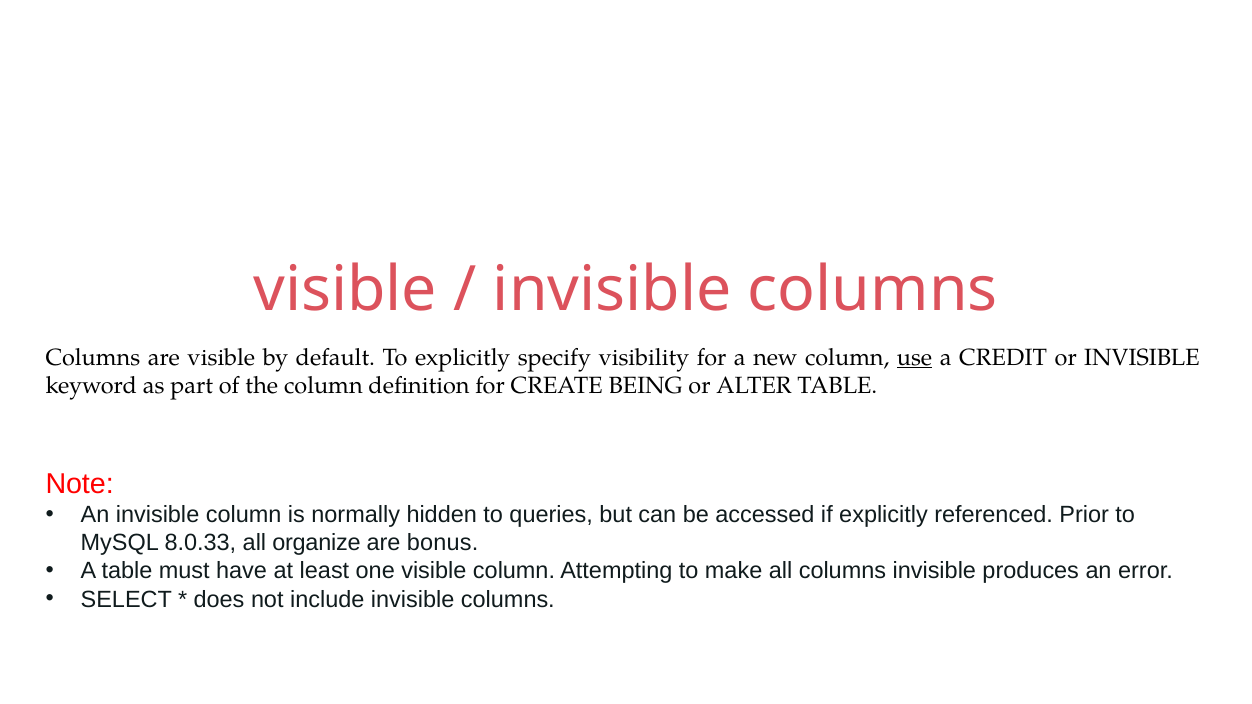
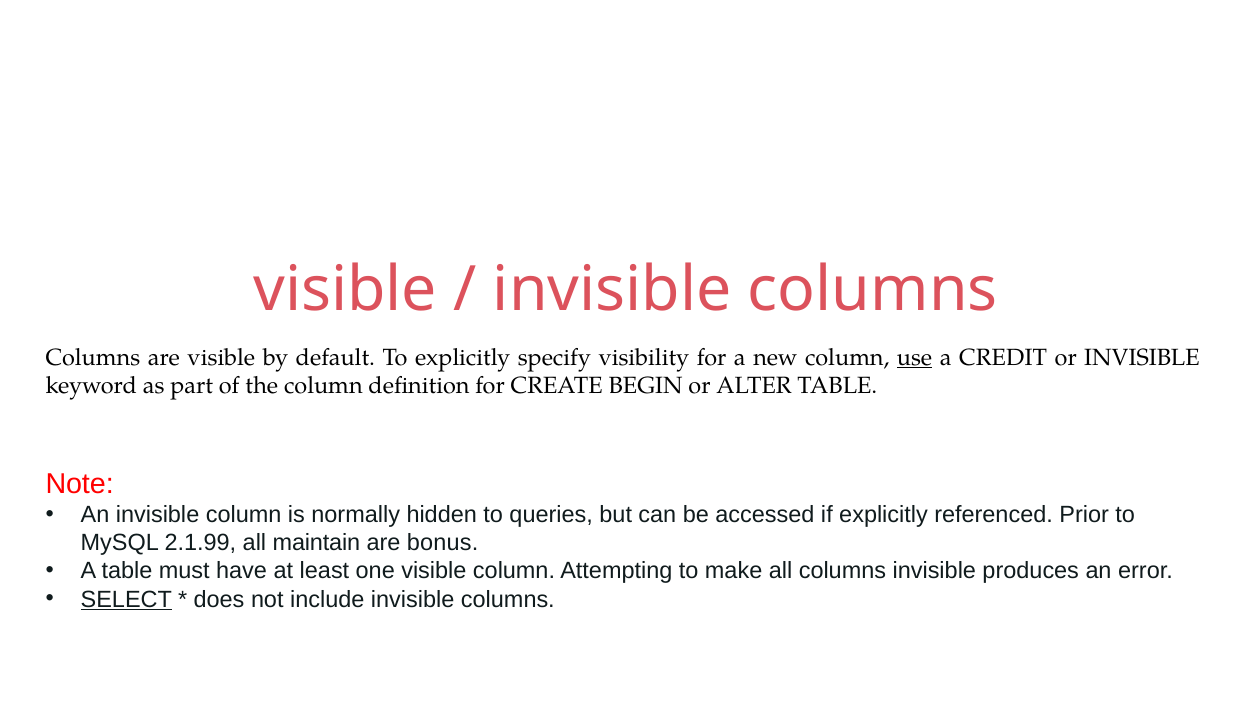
BEING: BEING -> BEGIN (646, 386)
8.0.33: 8.0.33 -> 2.1.99 (200, 543)
organize: organize -> maintain (316, 543)
SELECT underline: none -> present (126, 600)
